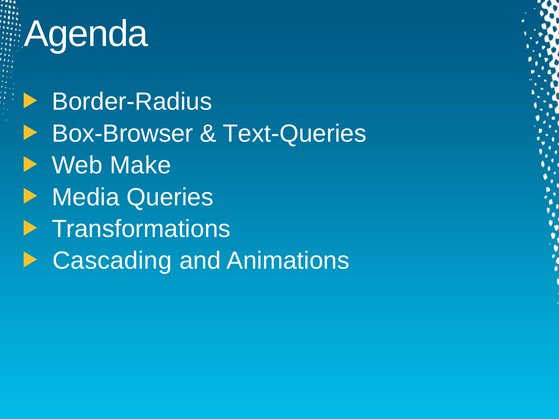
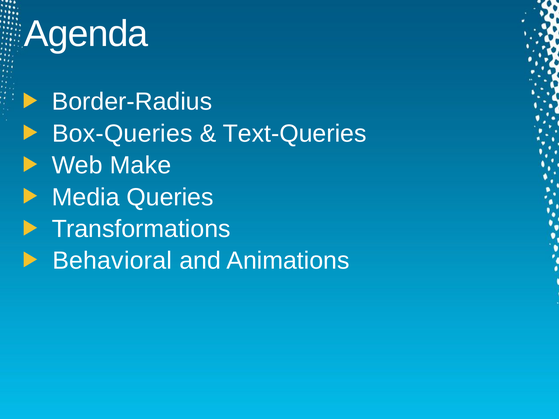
Box-Browser: Box-Browser -> Box-Queries (122, 134)
Cascading: Cascading -> Behavioral (112, 261)
